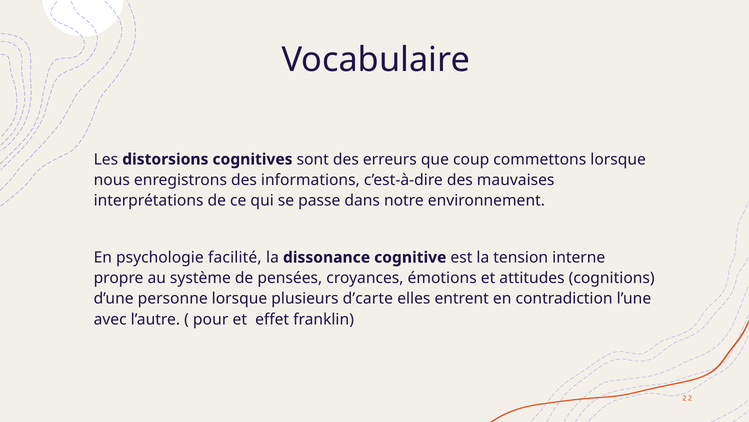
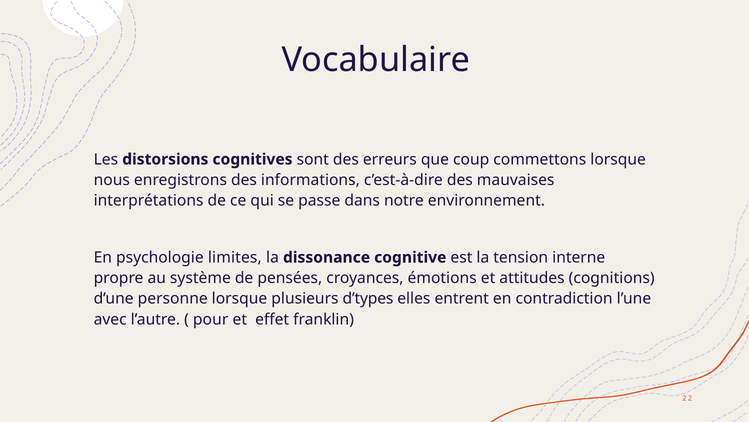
facilité: facilité -> limites (235, 257)
d’carte: d’carte -> d’types (368, 298)
